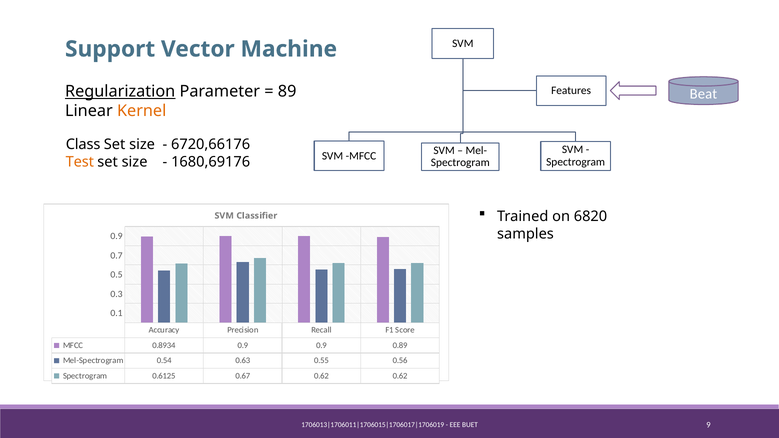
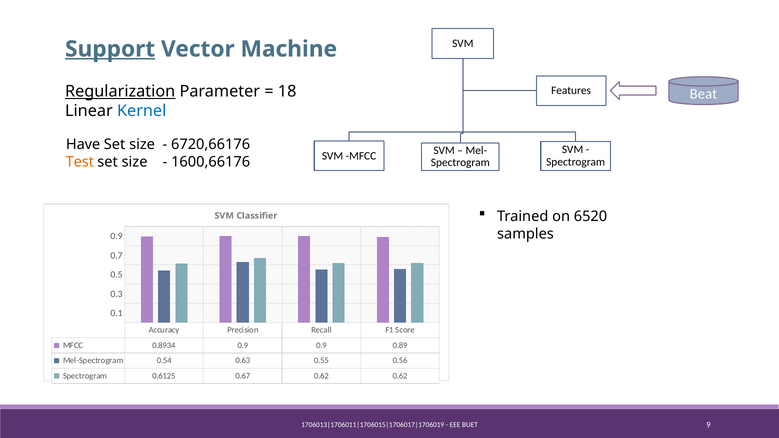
Support underline: none -> present (110, 49)
89: 89 -> 18 (287, 92)
Kernel colour: orange -> blue (142, 111)
Class: Class -> Have (83, 144)
1680,69176: 1680,69176 -> 1600,66176 (211, 162)
6820: 6820 -> 6520 (590, 216)
